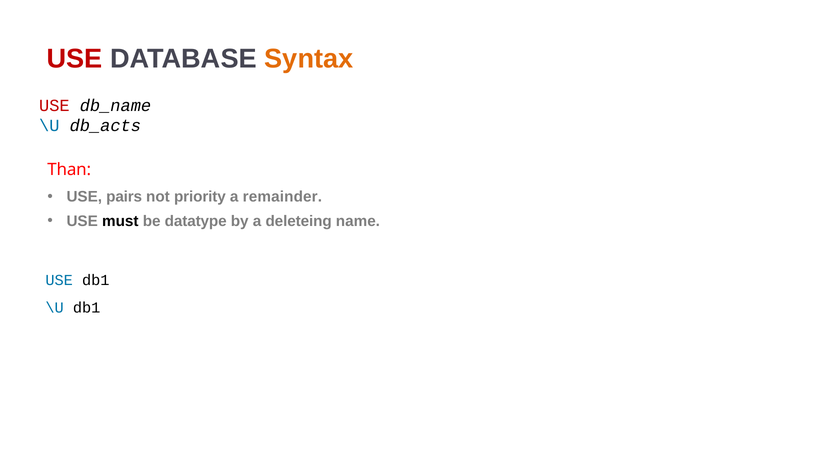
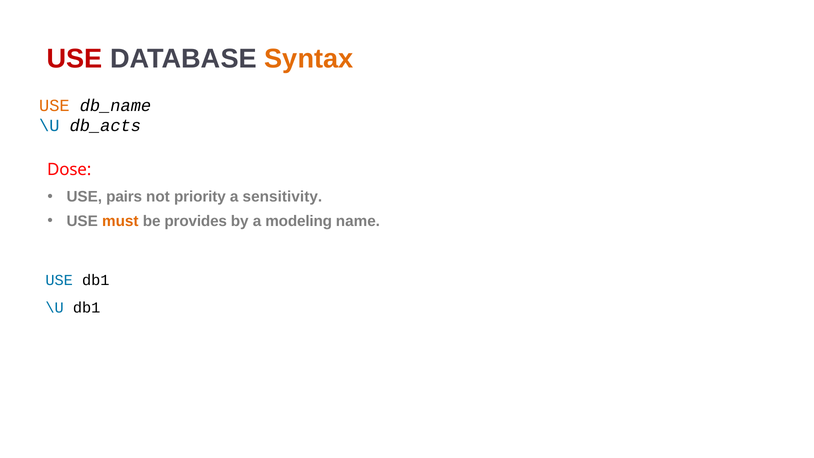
USE colour: red -> orange (54, 105)
Than: Than -> Dose (69, 169)
remainder: remainder -> sensitivity (282, 197)
must colour: black -> orange (120, 221)
datatype: datatype -> provides (196, 221)
deleteing: deleteing -> modeling (299, 221)
